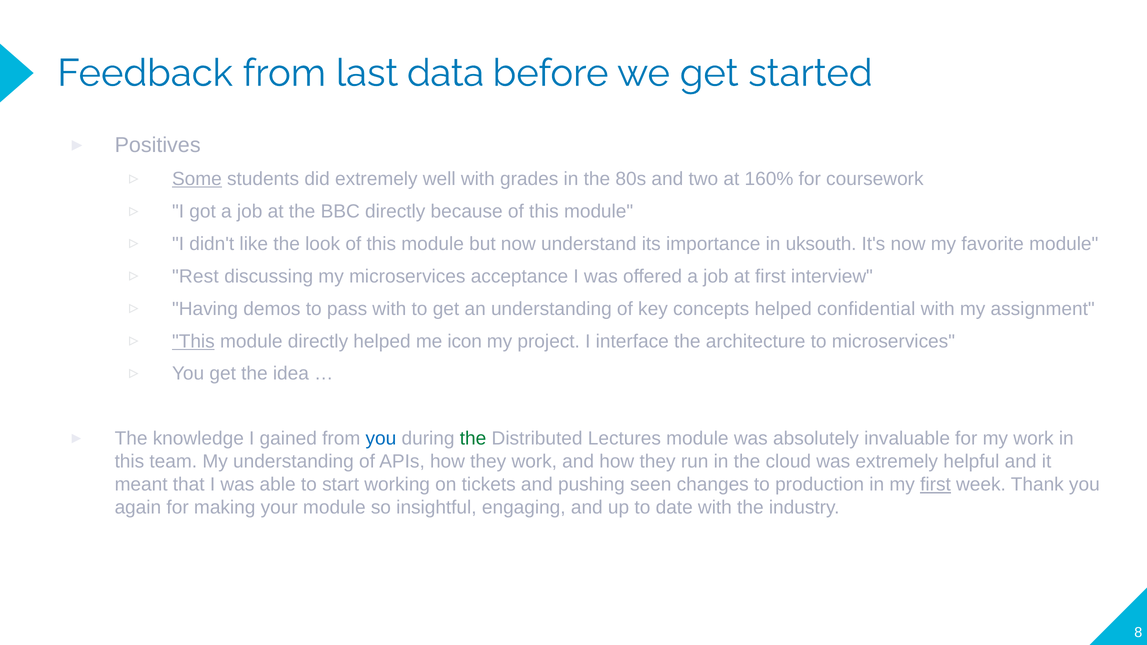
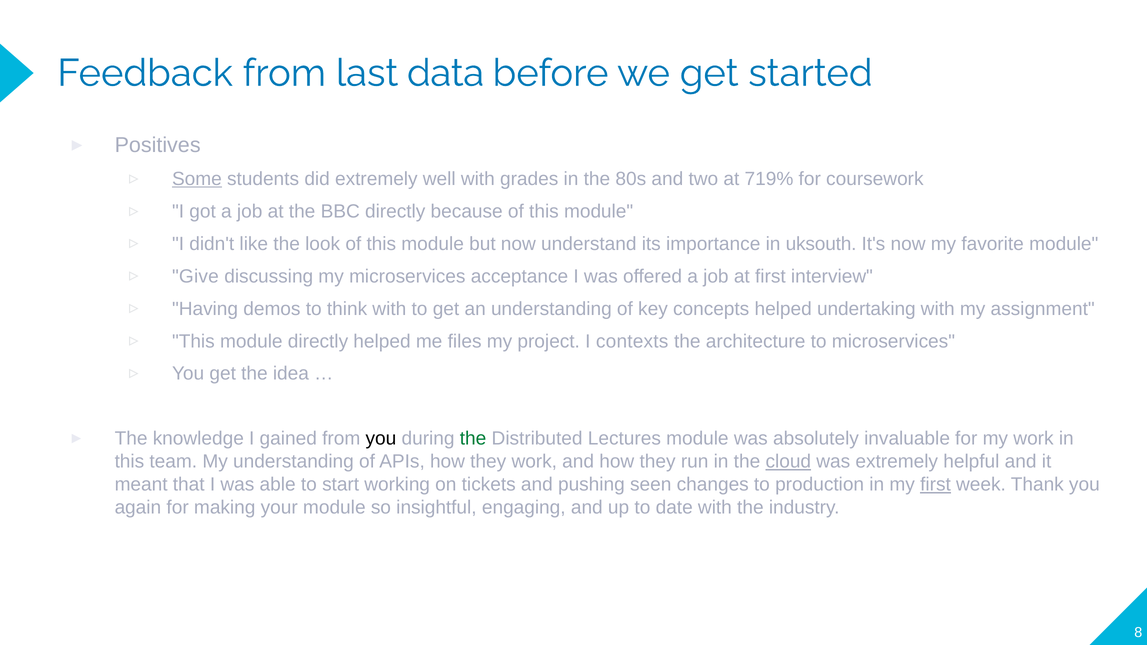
160%: 160% -> 719% (769, 179)
Rest: Rest -> Give (195, 276)
pass: pass -> think (347, 309)
confidential: confidential -> undertaking (866, 309)
This underline: present -> none (193, 341)
icon: icon -> files (465, 341)
interface: interface -> contexts (632, 341)
you colour: blue -> black (381, 439)
cloud underline: none -> present (788, 462)
